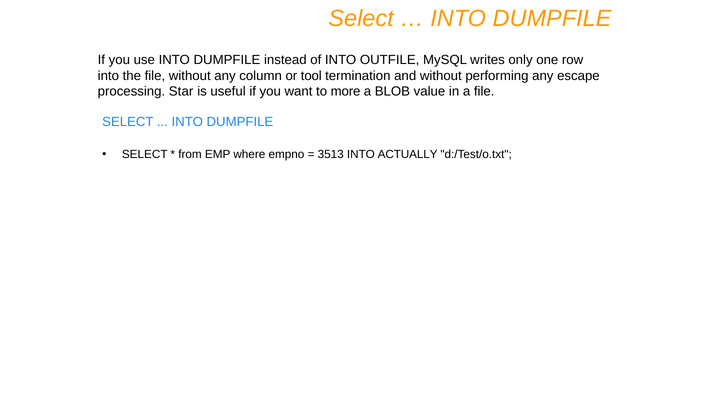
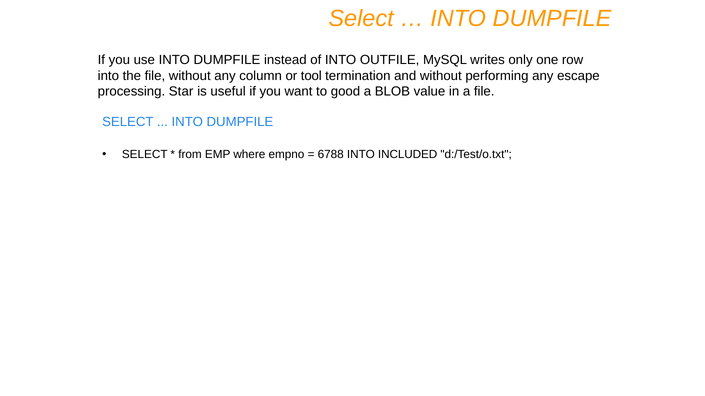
more: more -> good (345, 92)
3513: 3513 -> 6788 (331, 155)
ACTUALLY: ACTUALLY -> INCLUDED (408, 155)
